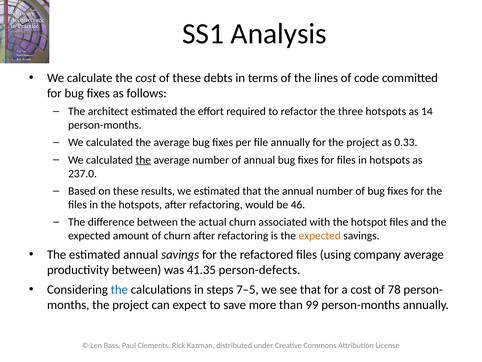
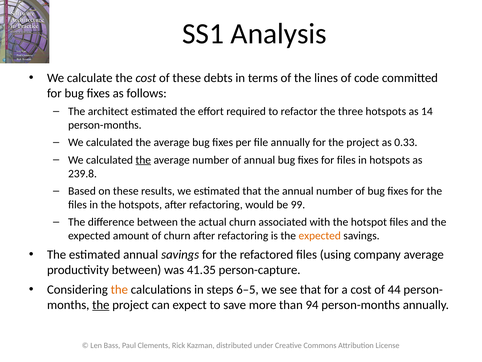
237.0: 237.0 -> 239.8 (82, 173)
46: 46 -> 99 (298, 204)
person-defects: person-defects -> person-capture (260, 270)
the colour: blue -> orange (119, 289)
7–5: 7–5 -> 6–5 (247, 289)
78: 78 -> 44 (394, 289)
the underline: none -> present (101, 304)
99: 99 -> 94 (312, 304)
